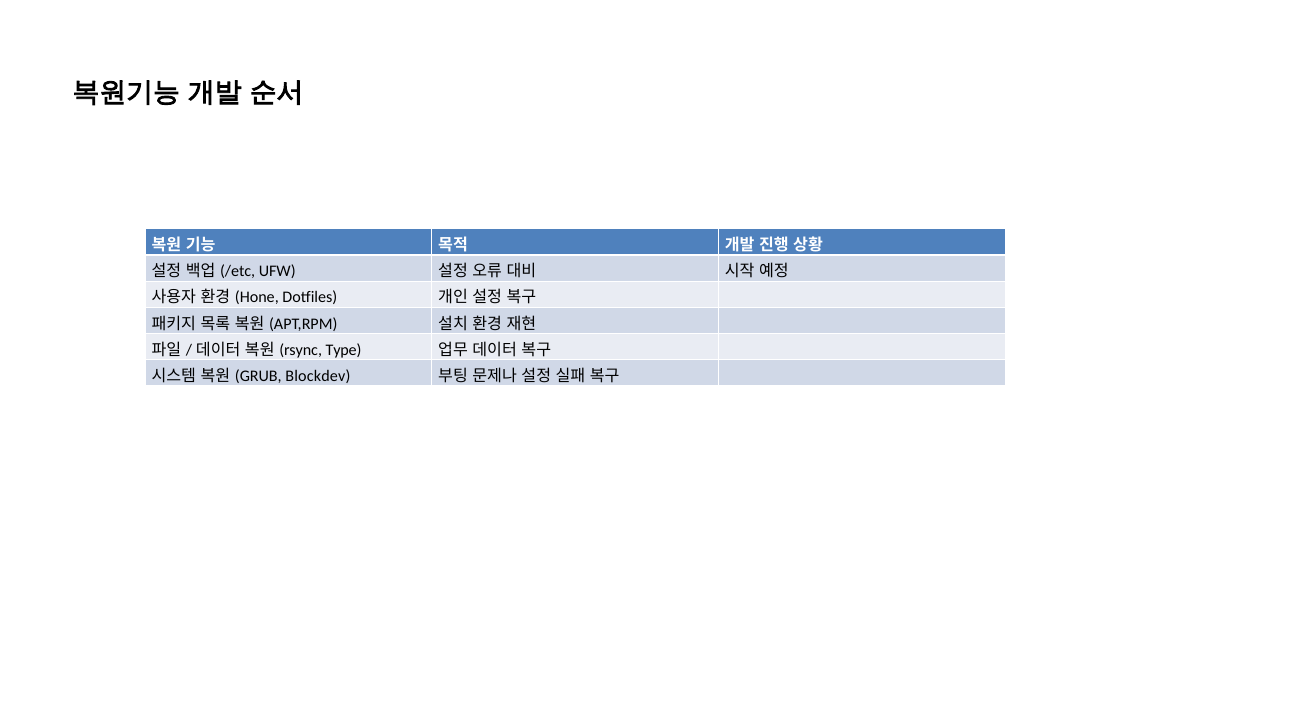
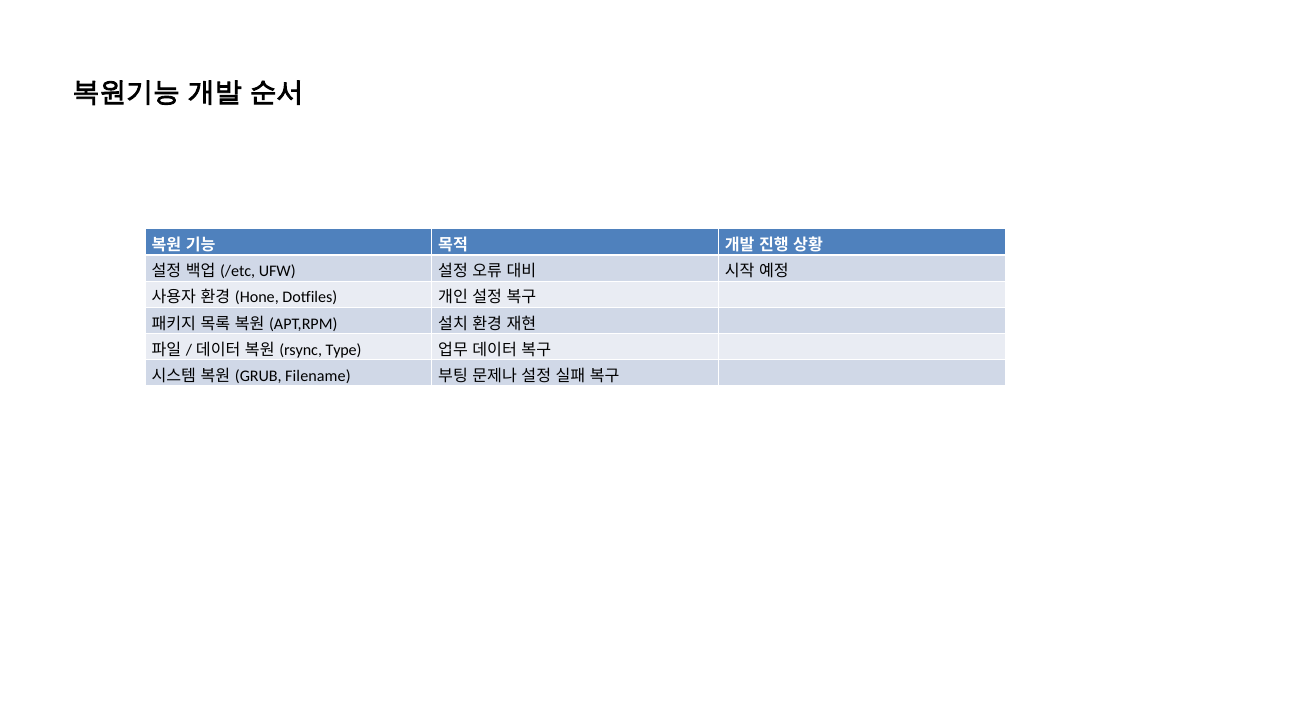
Blockdev: Blockdev -> Filename (318, 376)
